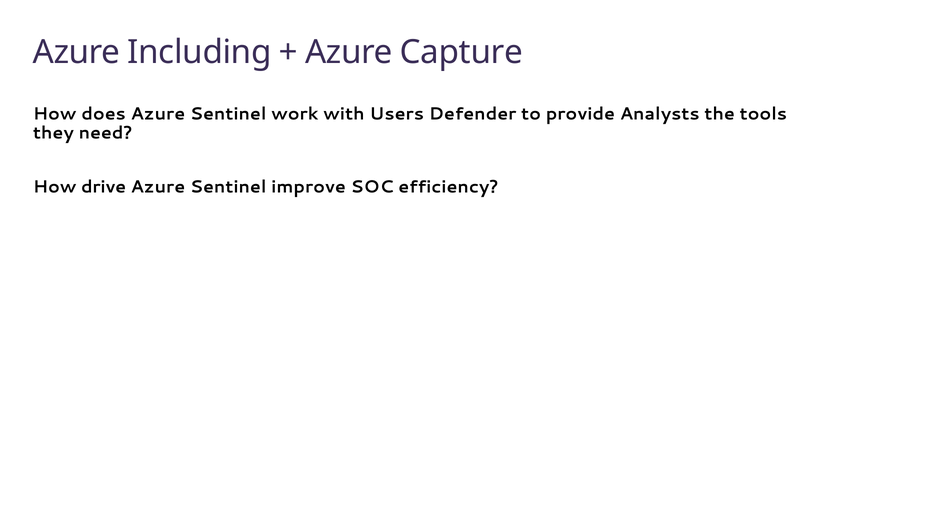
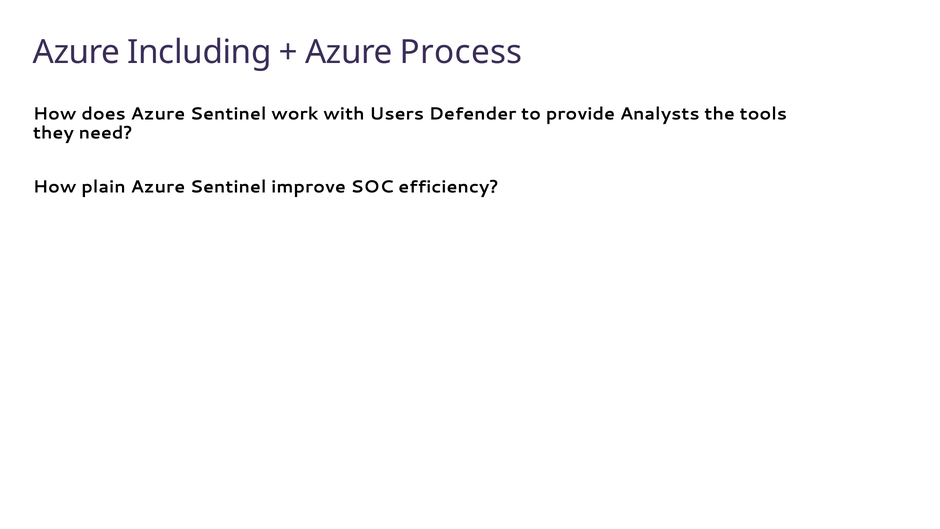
Capture: Capture -> Process (461, 52)
drive: drive -> plain (103, 187)
